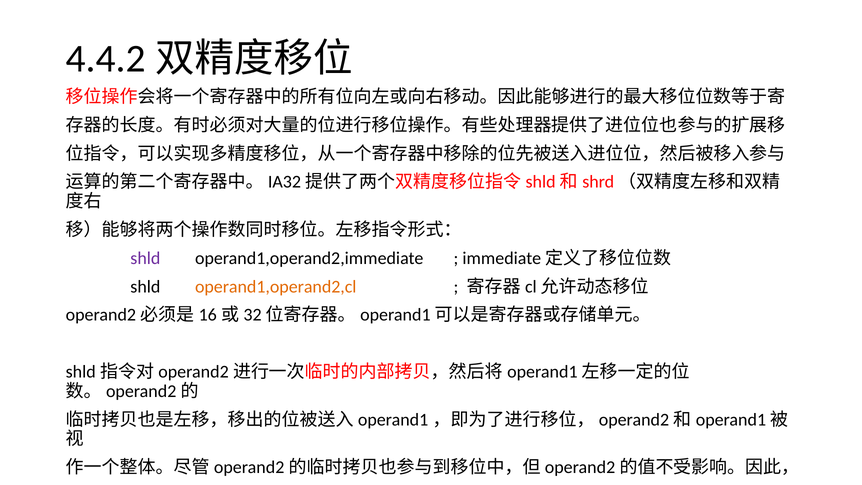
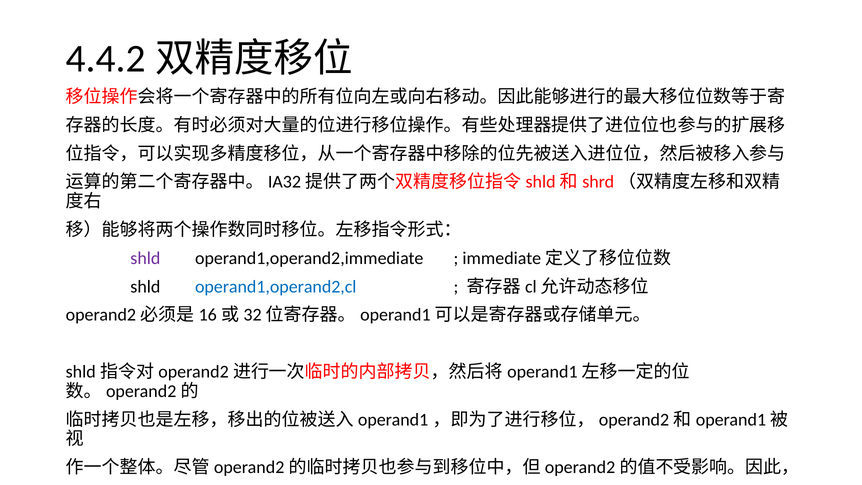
operand1,operand2,cl colour: orange -> blue (276, 287)
